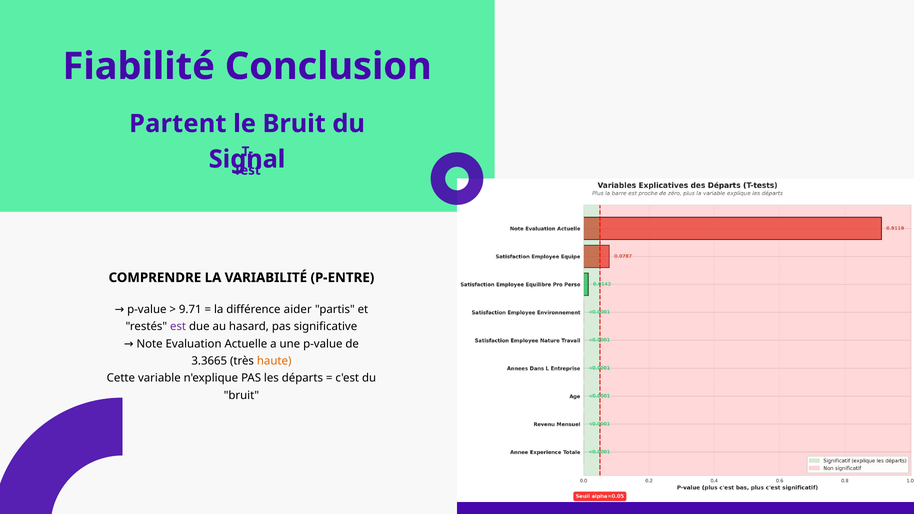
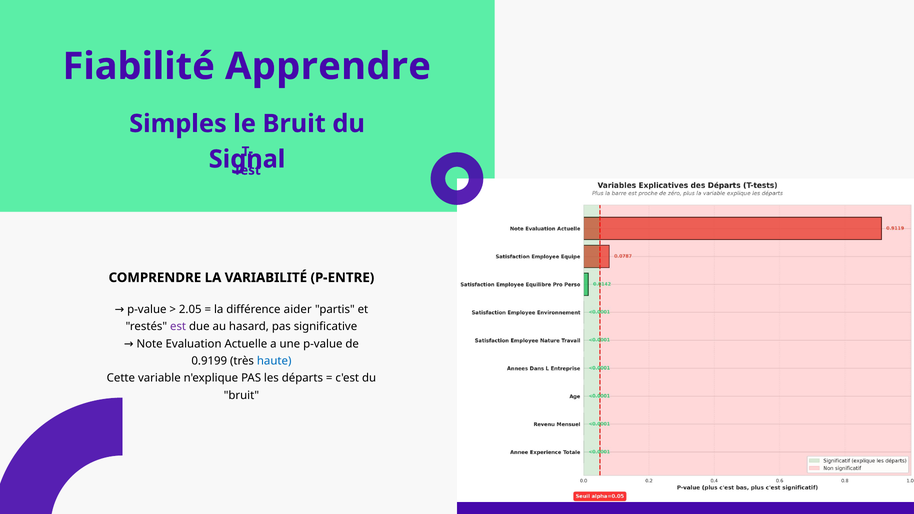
Conclusion: Conclusion -> Apprendre (328, 66)
Partent: Partent -> Simples (178, 124)
9.71: 9.71 -> 2.05 (190, 310)
3.3665: 3.3665 -> 0.9199 (209, 361)
haute colour: orange -> blue (274, 361)
